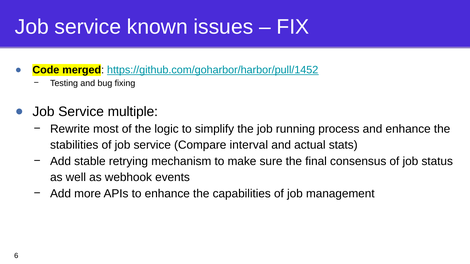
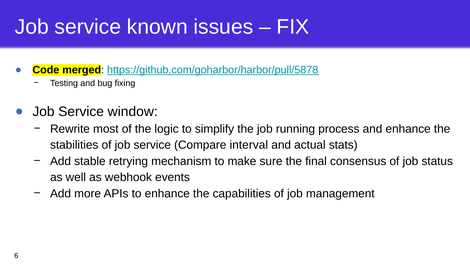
https://github.com/goharbor/harbor/pull/1452: https://github.com/goharbor/harbor/pull/1452 -> https://github.com/goharbor/harbor/pull/5878 (213, 70)
multiple: multiple -> window (133, 112)
